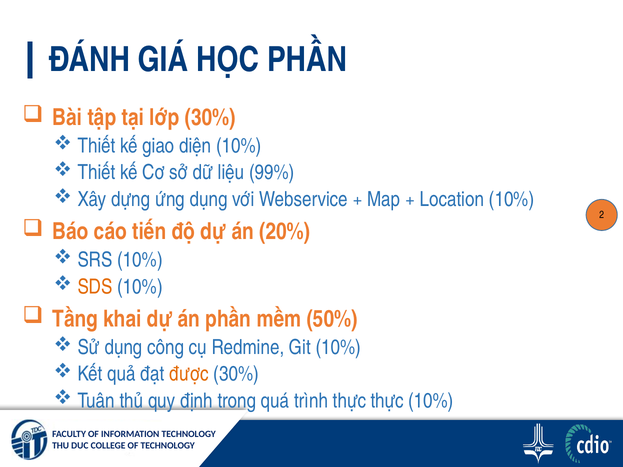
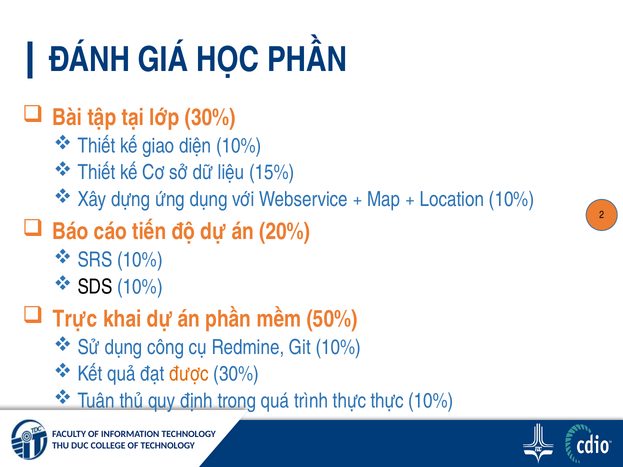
99%: 99% -> 15% (272, 173)
SDS colour: orange -> black (95, 287)
Tầng: Tầng -> Trực (75, 319)
